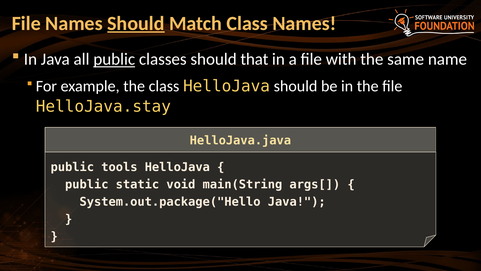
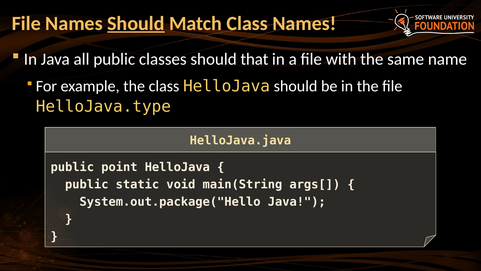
public underline: present -> none (114, 59)
HelloJava.stay: HelloJava.stay -> HelloJava.type (103, 106)
tools: tools -> point (119, 167)
